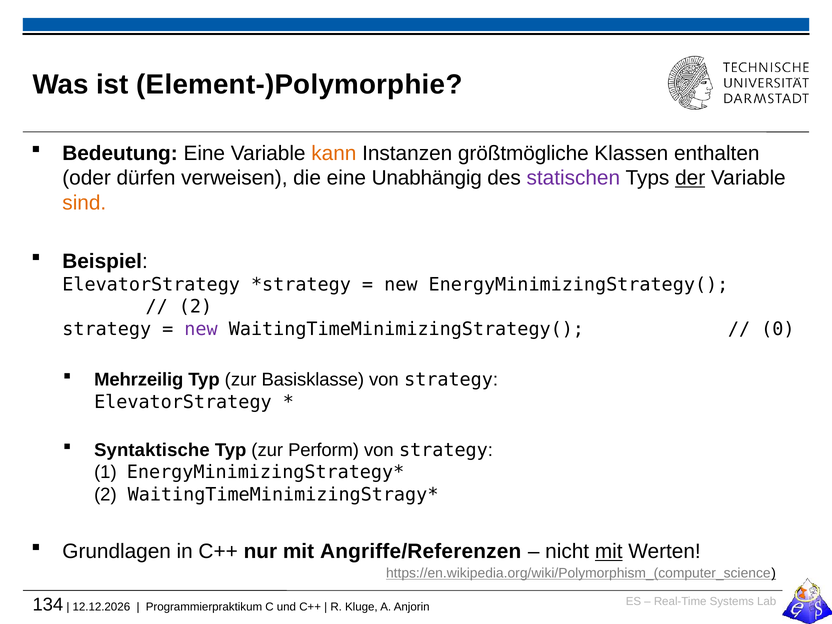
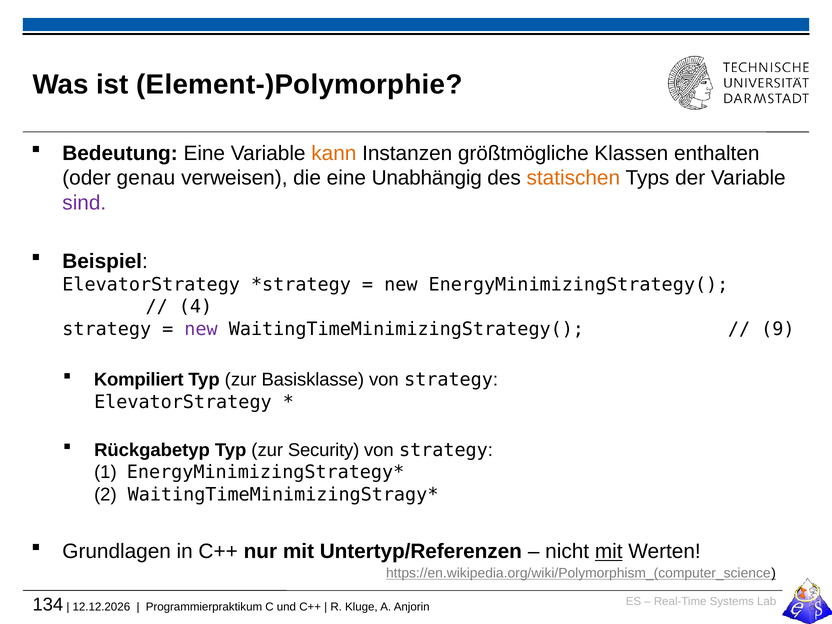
dürfen: dürfen -> genau (146, 178)
statischen colour: purple -> orange (573, 178)
der underline: present -> none (690, 178)
sind colour: orange -> purple (84, 203)
2: 2 -> 4 (195, 307)
0: 0 -> 9 (778, 329)
Mehrzeilig: Mehrzeilig -> Kompiliert (139, 380)
Syntaktische: Syntaktische -> Rückgabetyp (152, 450)
Perform: Perform -> Security (324, 450)
Angriffe/Referenzen: Angriffe/Referenzen -> Untertyp/Referenzen (421, 551)
